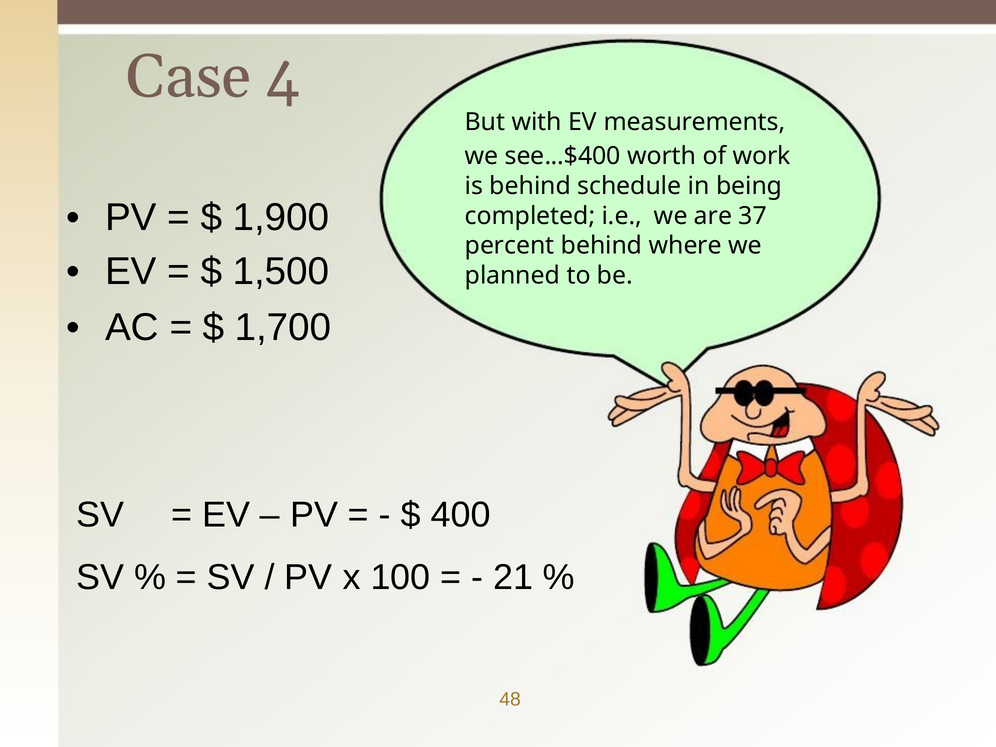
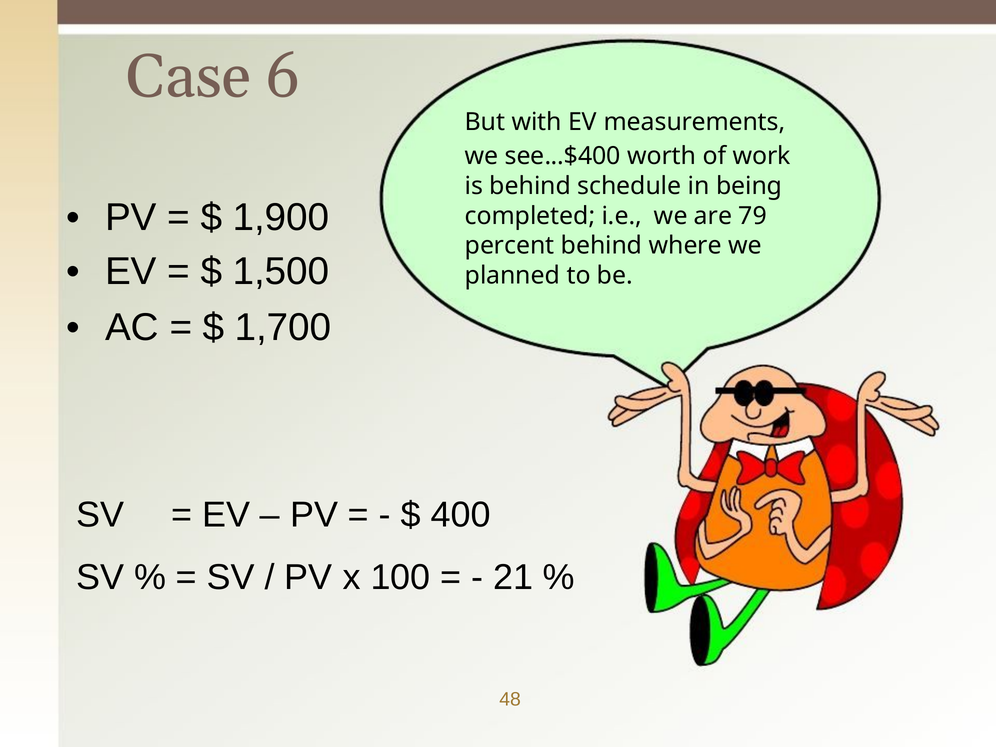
4: 4 -> 6 (283, 77)
37: 37 -> 79 (753, 216)
